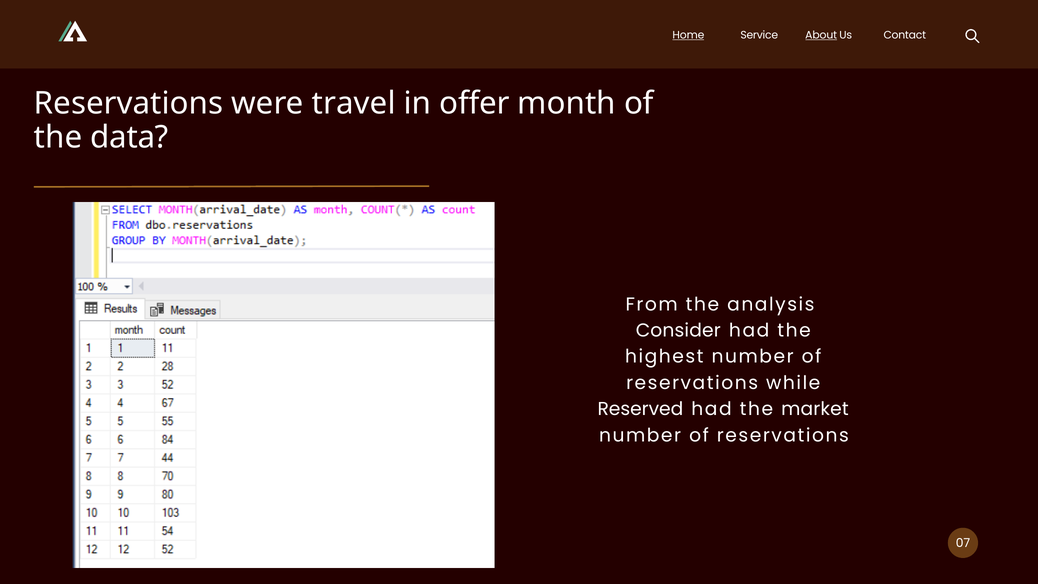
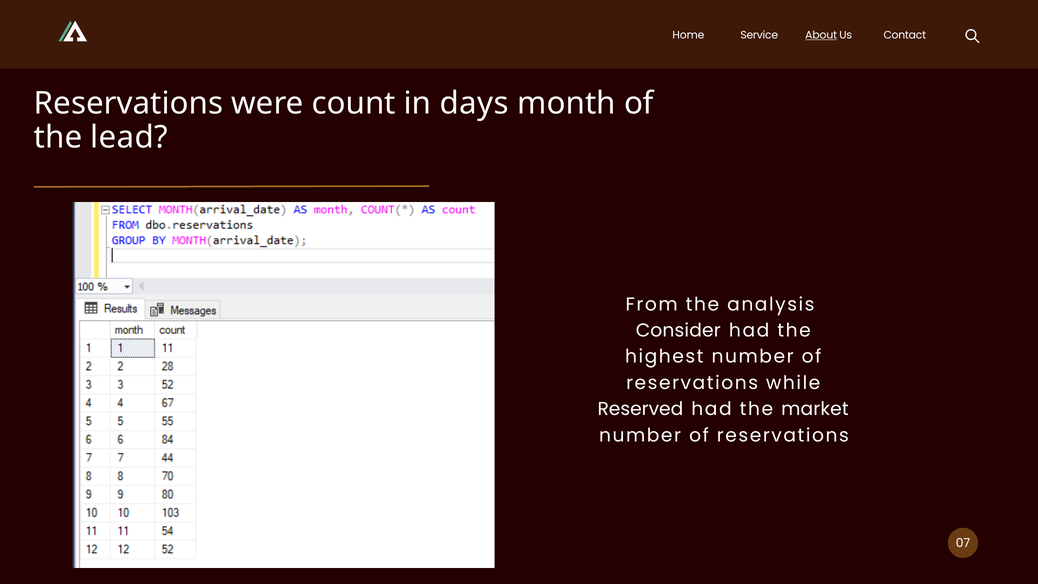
Home underline: present -> none (688, 35)
travel: travel -> count (354, 103)
offer: offer -> days (474, 103)
data: data -> lead (129, 137)
